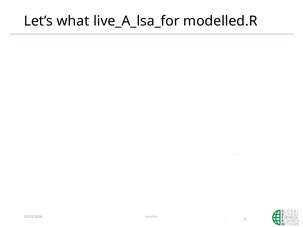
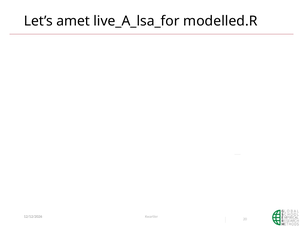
what: what -> amet (73, 21)
